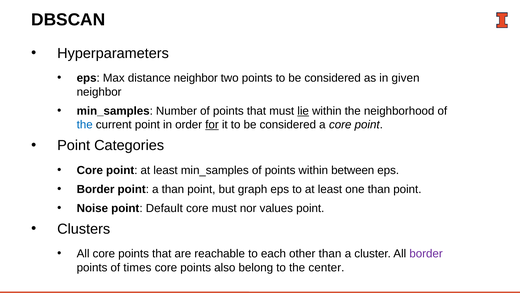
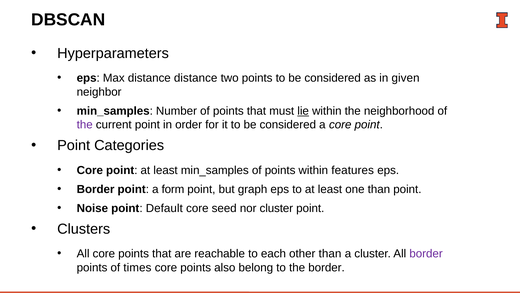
distance neighbor: neighbor -> distance (196, 78)
the colour: blue -> purple (85, 125)
for underline: present -> none (212, 125)
between: between -> features (353, 170)
a than: than -> form (173, 189)
core must: must -> seed (224, 208)
nor values: values -> cluster (276, 208)
the center: center -> border (327, 267)
